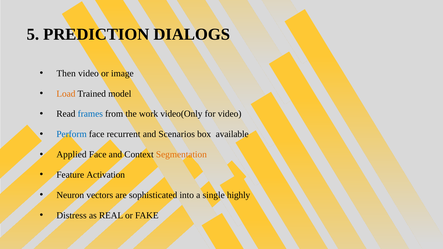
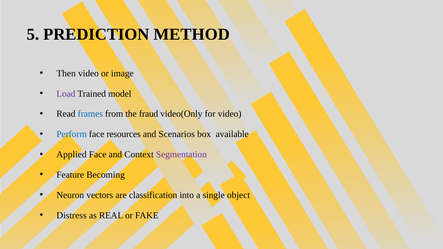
DIALOGS: DIALOGS -> METHOD (192, 34)
Load colour: orange -> purple (66, 94)
work: work -> fraud (149, 114)
recurrent: recurrent -> resources (124, 134)
Segmentation colour: orange -> purple (181, 155)
Activation: Activation -> Becoming (106, 175)
sophisticated: sophisticated -> classification (153, 195)
highly: highly -> object (239, 195)
